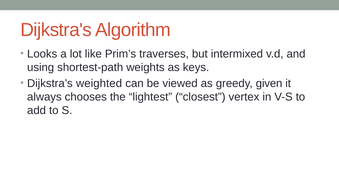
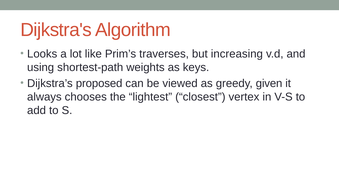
intermixed: intermixed -> increasing (237, 54)
weighted: weighted -> proposed (99, 83)
